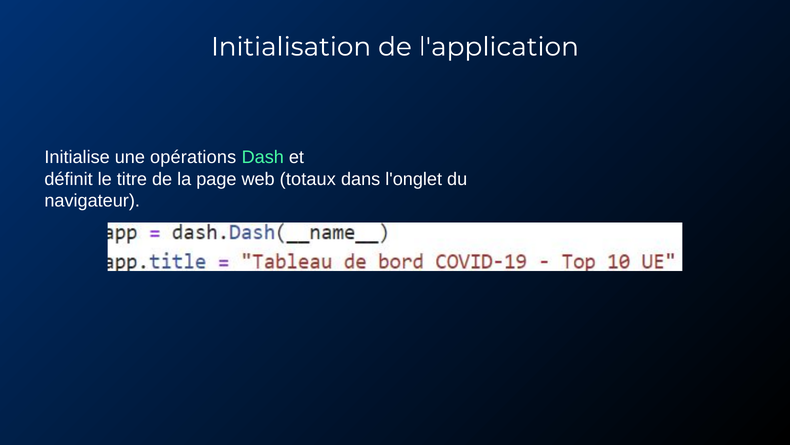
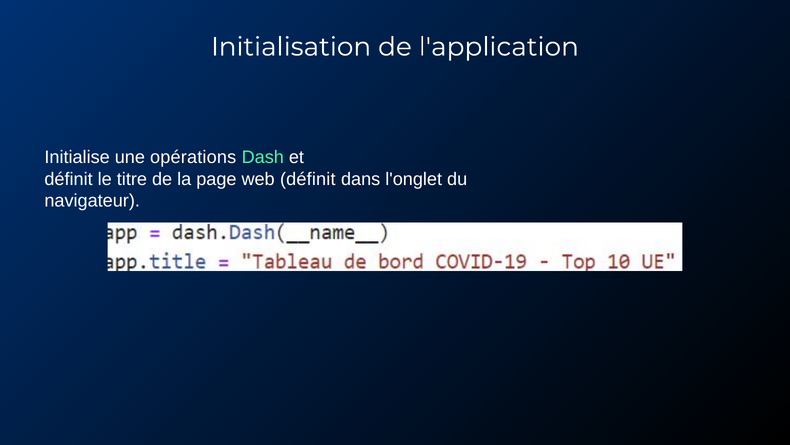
web totaux: totaux -> définit (308, 179)
